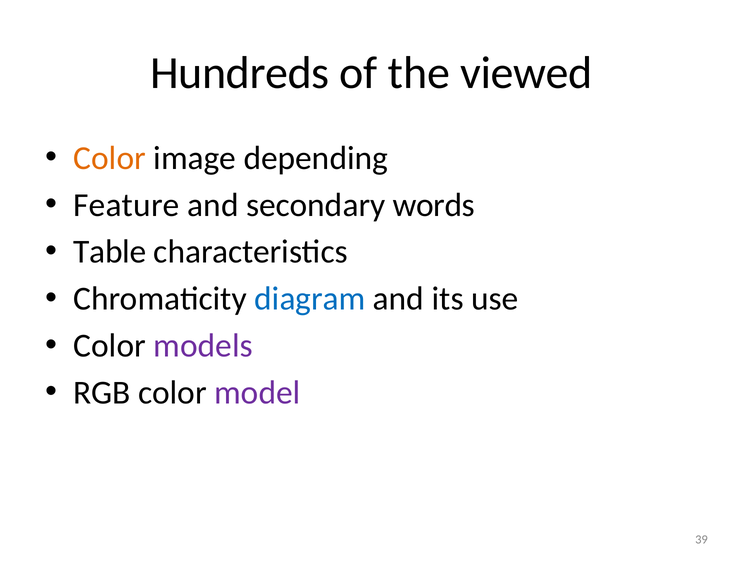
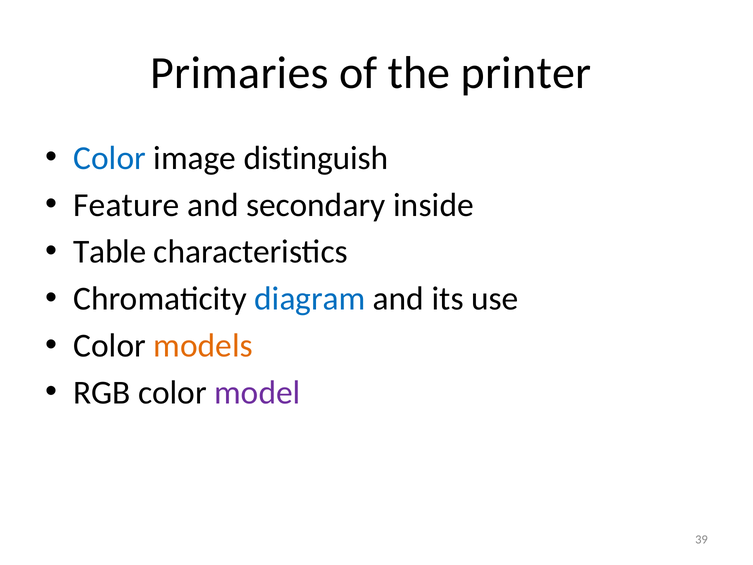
Hundreds: Hundreds -> Primaries (239, 73)
viewed: viewed -> printer (526, 73)
Color colour: orange -> blue (110, 158)
depending: depending -> distinguish (316, 158)
words: words -> inside (434, 205)
models colour: purple -> orange (203, 346)
